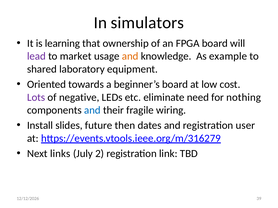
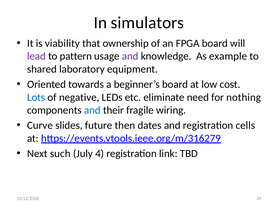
learning: learning -> viability (62, 43)
market: market -> pattern (76, 56)
and colour: orange -> purple (130, 56)
Lots colour: purple -> blue (36, 97)
Install: Install -> Curve (40, 126)
user: user -> cells (245, 126)
links: links -> such (60, 154)
2: 2 -> 4 (100, 154)
